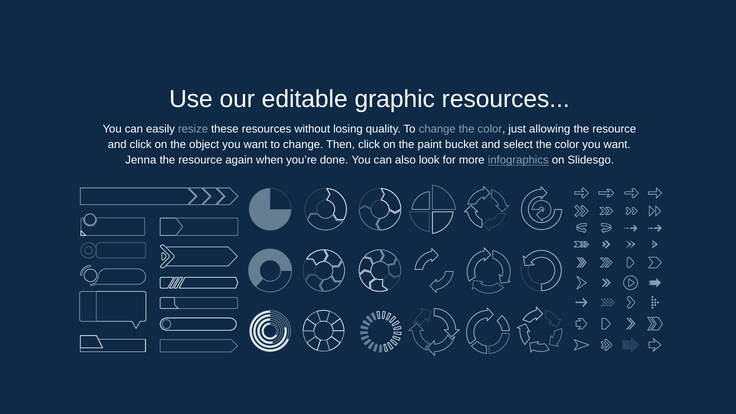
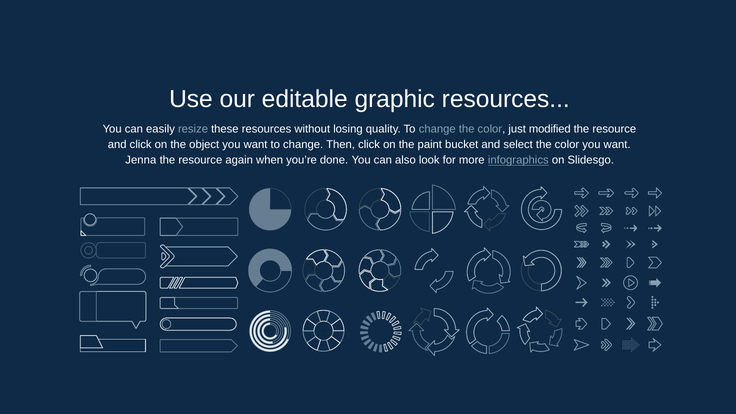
allowing: allowing -> modified (550, 129)
